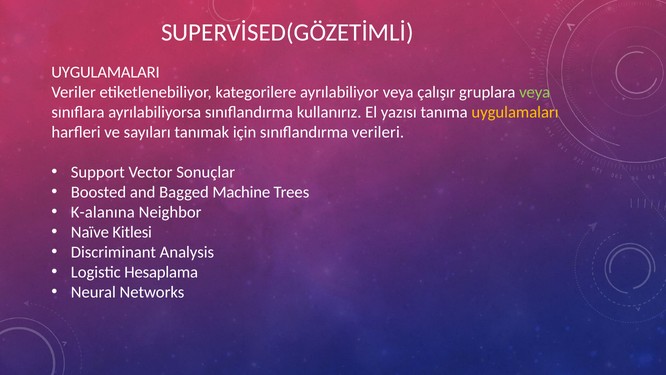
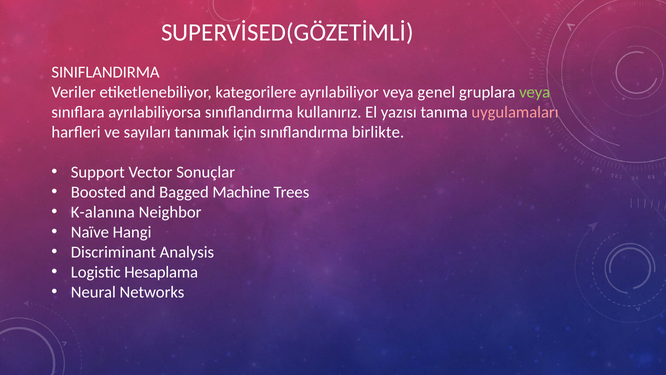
UYGULAMALARI: UYGULAMALARI -> SINIFLANDIRMA (105, 72)
çalışır: çalışır -> genel (436, 92)
uygulamaları colour: yellow -> pink (515, 112)
verileri: verileri -> birlikte (378, 132)
Kitlesi: Kitlesi -> Hangi (132, 232)
